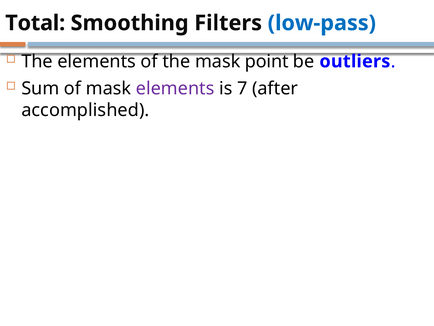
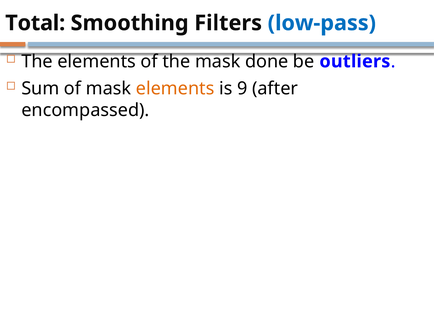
point: point -> done (267, 61)
elements colour: purple -> orange (175, 88)
7: 7 -> 9 (242, 88)
accomplished: accomplished -> encompassed (85, 110)
